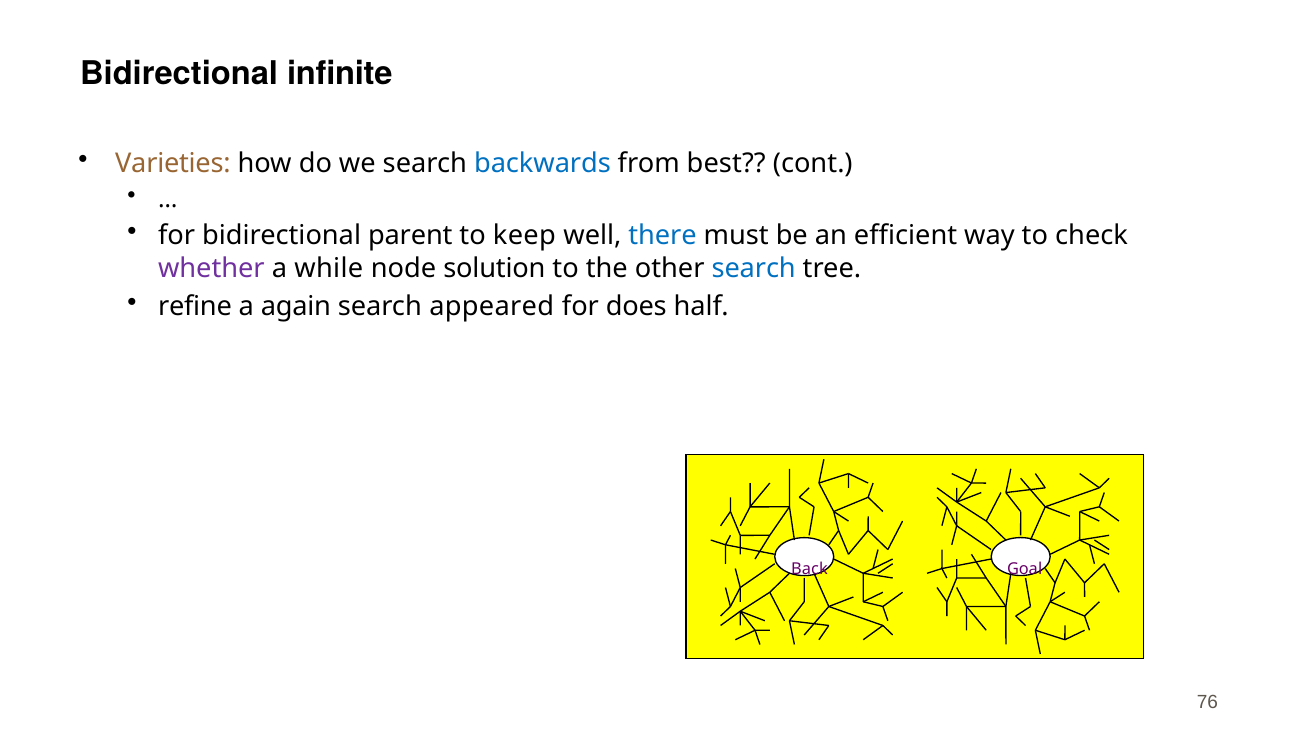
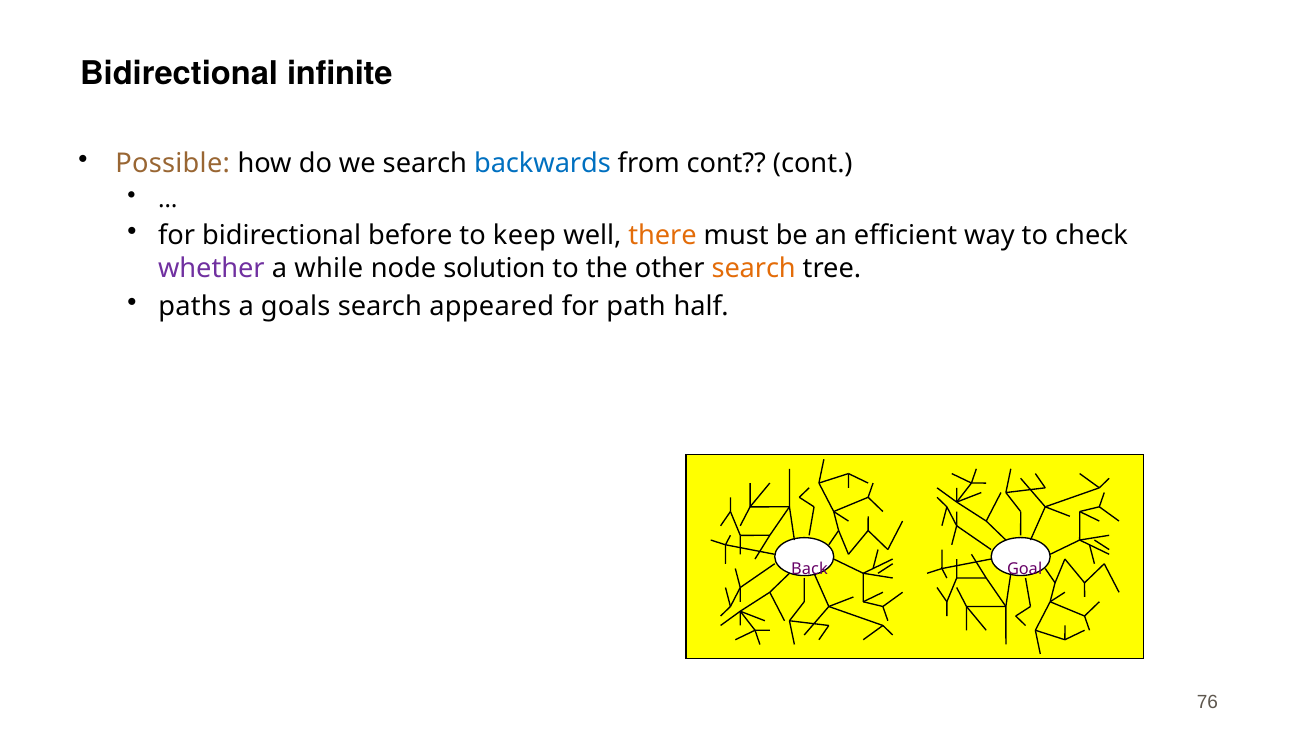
Varieties: Varieties -> Possible (173, 164)
from best: best -> cont (726, 164)
parent: parent -> before (410, 236)
there colour: blue -> orange (663, 236)
search colour: blue -> orange (754, 269)
refine: refine -> paths (195, 307)
again: again -> goals (296, 307)
does: does -> path (636, 307)
